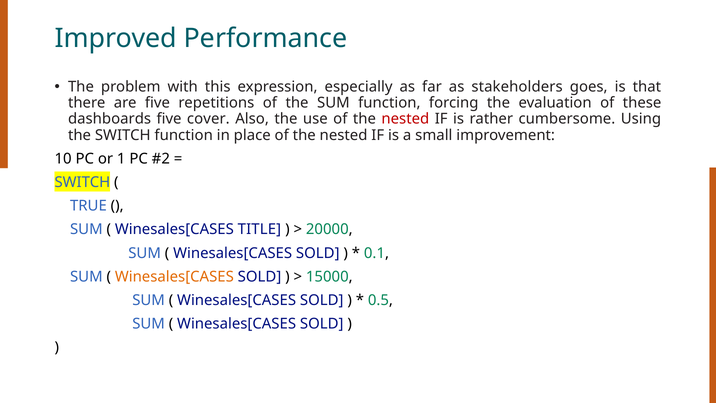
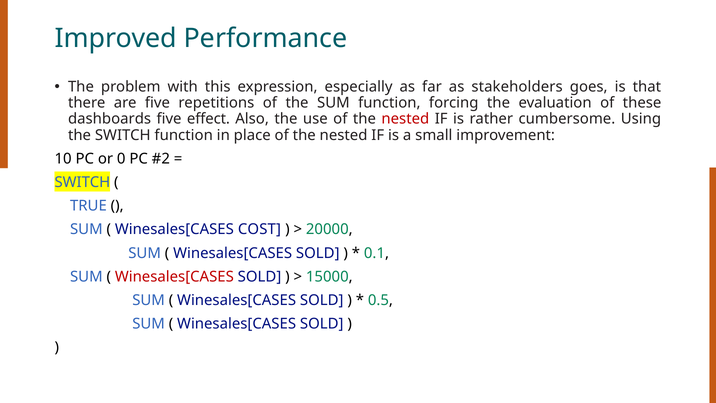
cover: cover -> effect (208, 119)
1: 1 -> 0 (121, 159)
TITLE: TITLE -> COST (259, 229)
Winesales[CASES colour: orange -> red (174, 277)
